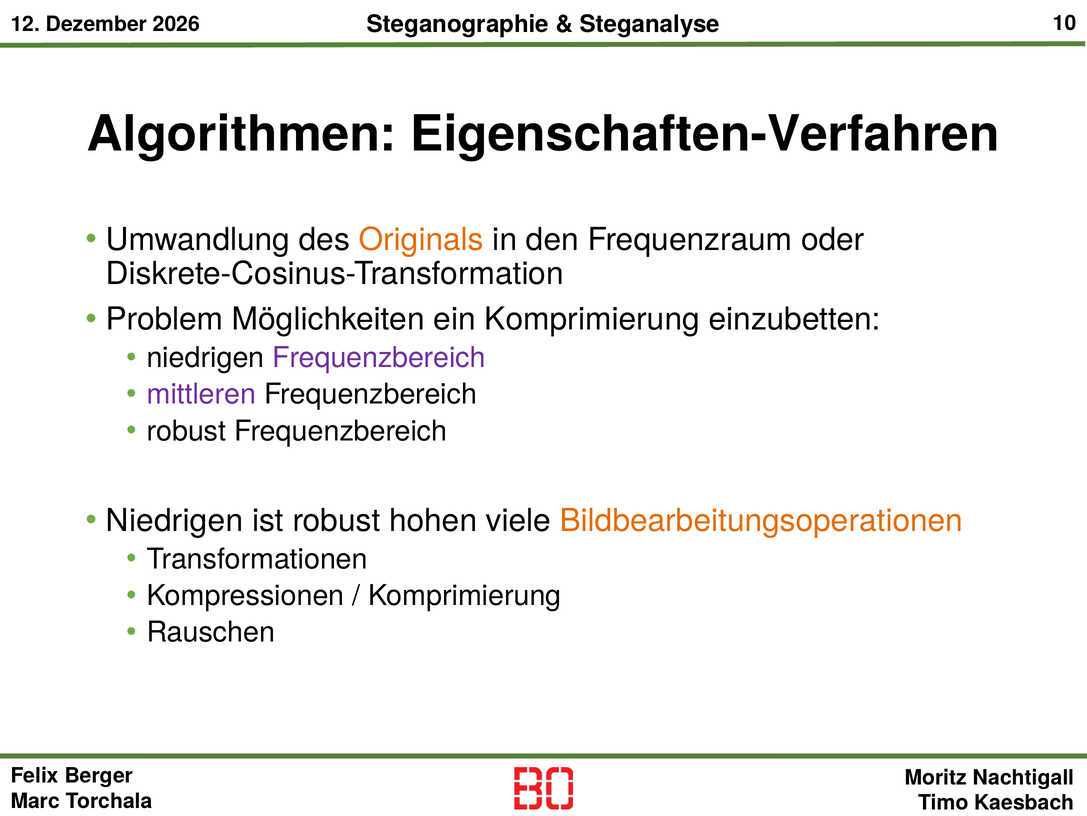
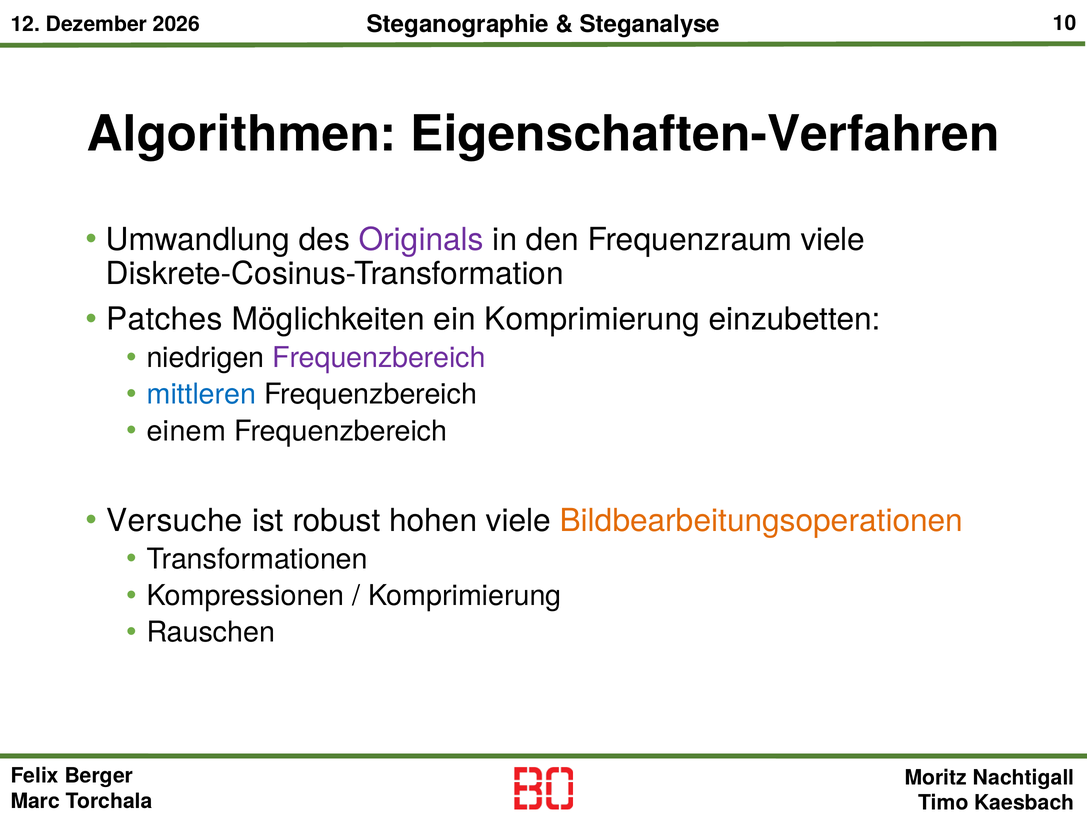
Originals colour: orange -> purple (421, 239)
Frequenzraum oder: oder -> viele (833, 239)
Problem: Problem -> Patches (164, 319)
mittleren colour: purple -> blue (201, 394)
robust: robust -> einem (186, 431)
Niedrigen: Niedrigen -> Versuche (175, 520)
